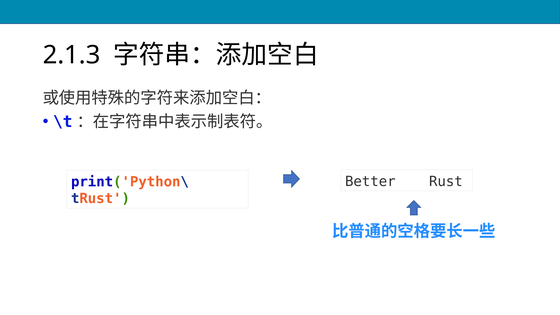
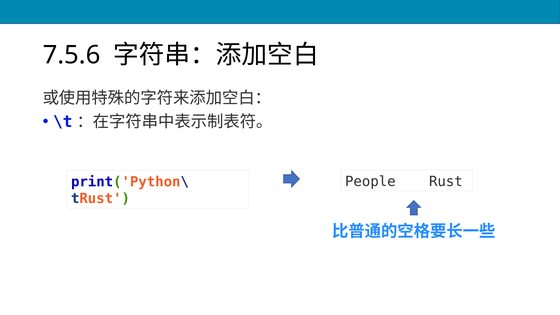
2.1.3: 2.1.3 -> 7.5.6 (72, 55)
Better: Better -> People (370, 181)
